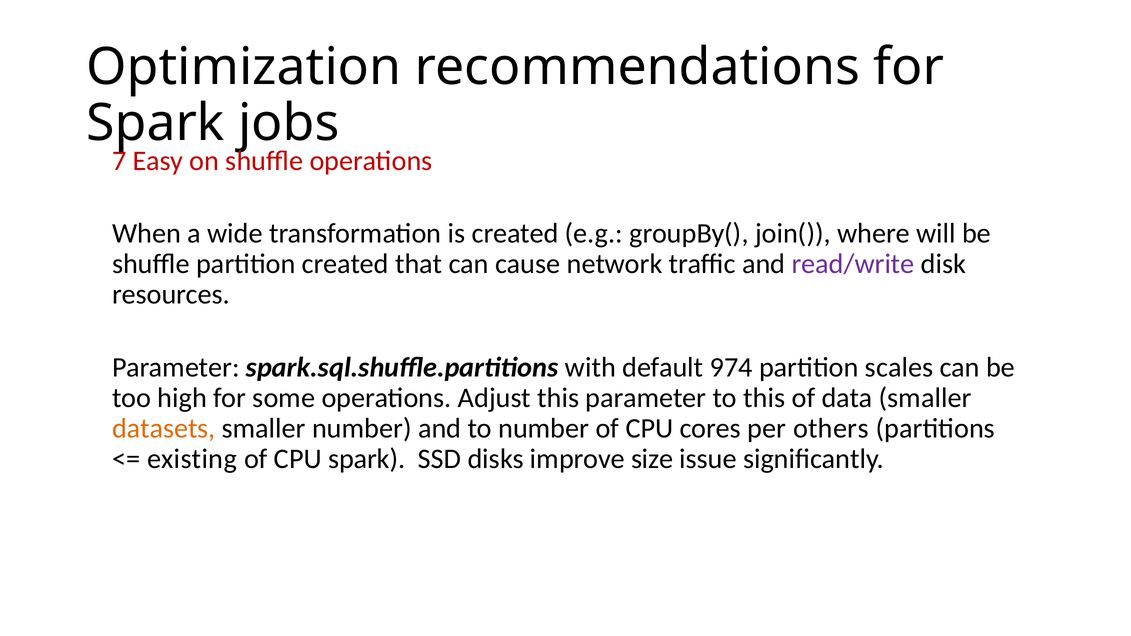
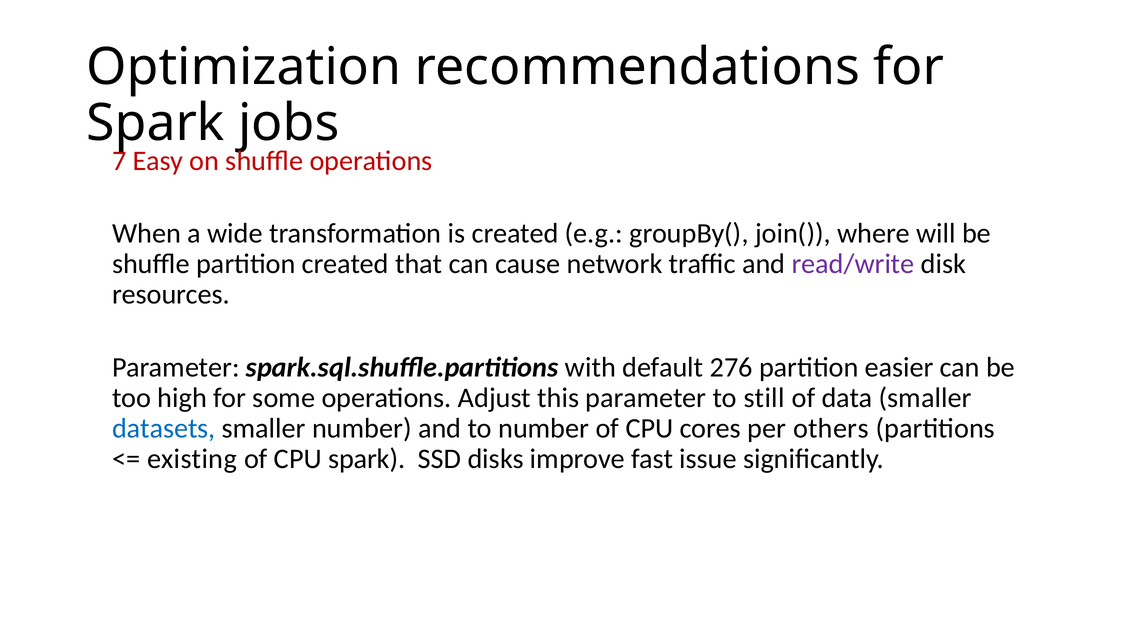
974: 974 -> 276 (731, 367)
scales: scales -> easier (899, 367)
to this: this -> still (764, 398)
datasets colour: orange -> blue (164, 428)
size: size -> fast (652, 459)
